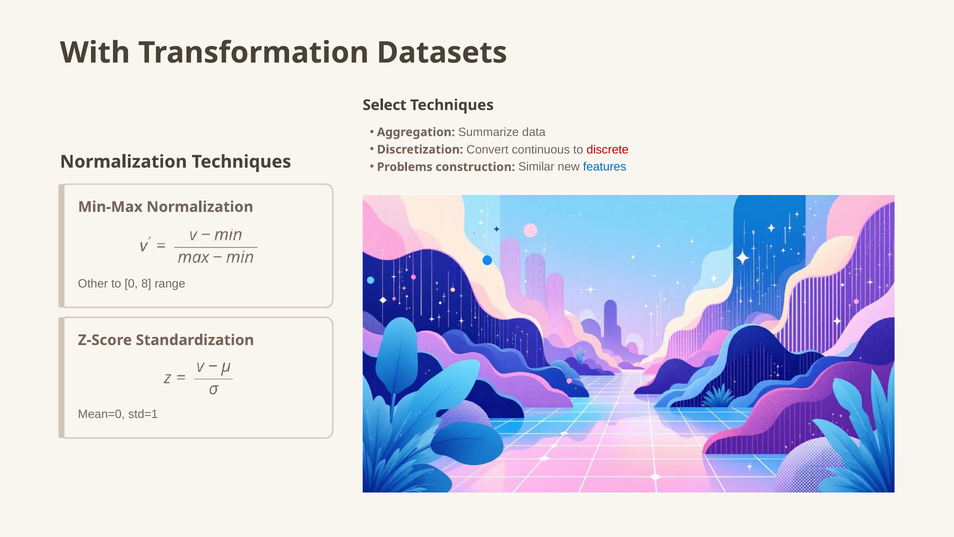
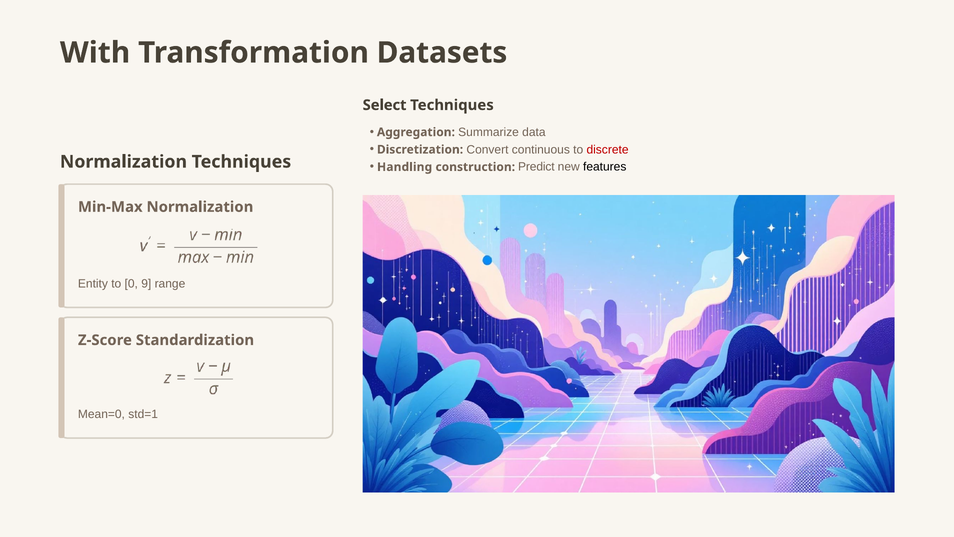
Problems: Problems -> Handling (405, 167)
Similar: Similar -> Predict (536, 167)
features colour: blue -> black (605, 167)
Other: Other -> Entity (93, 284)
8: 8 -> 9 (146, 284)
